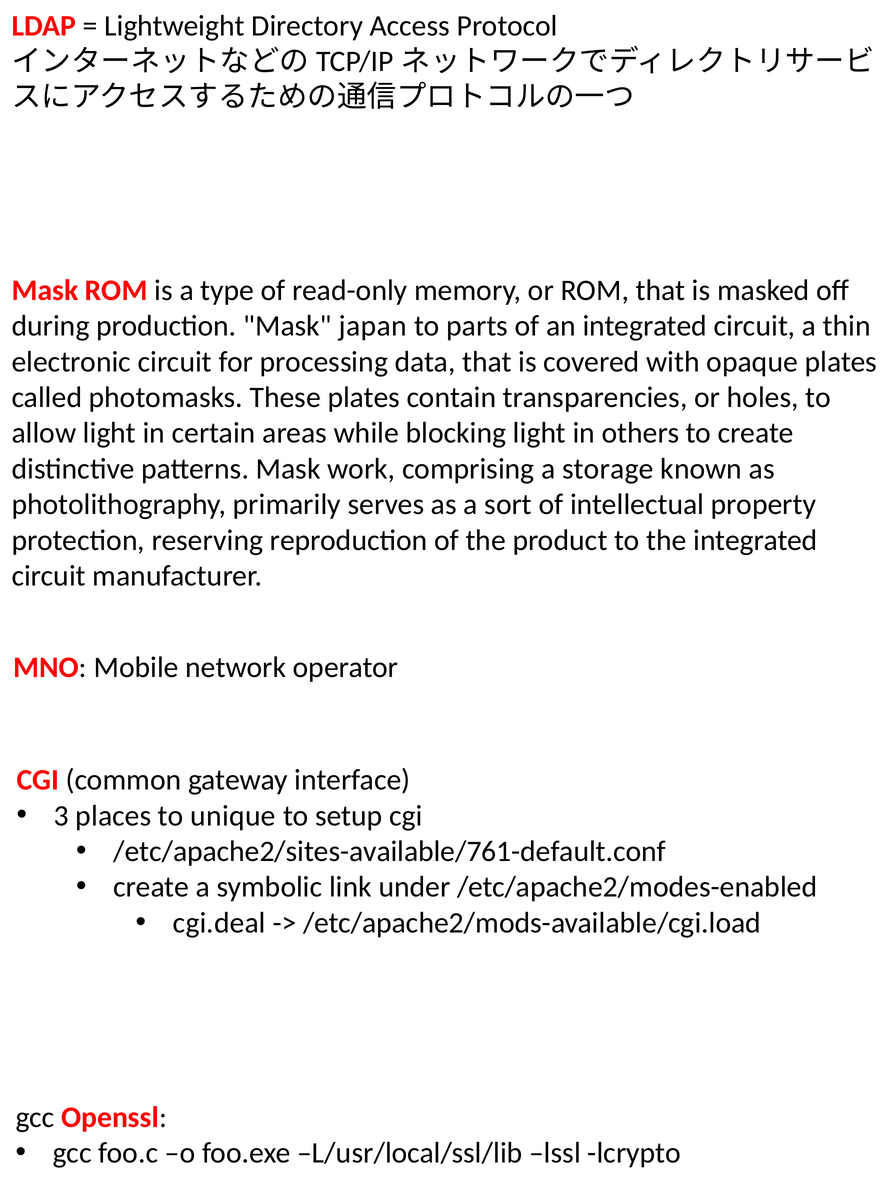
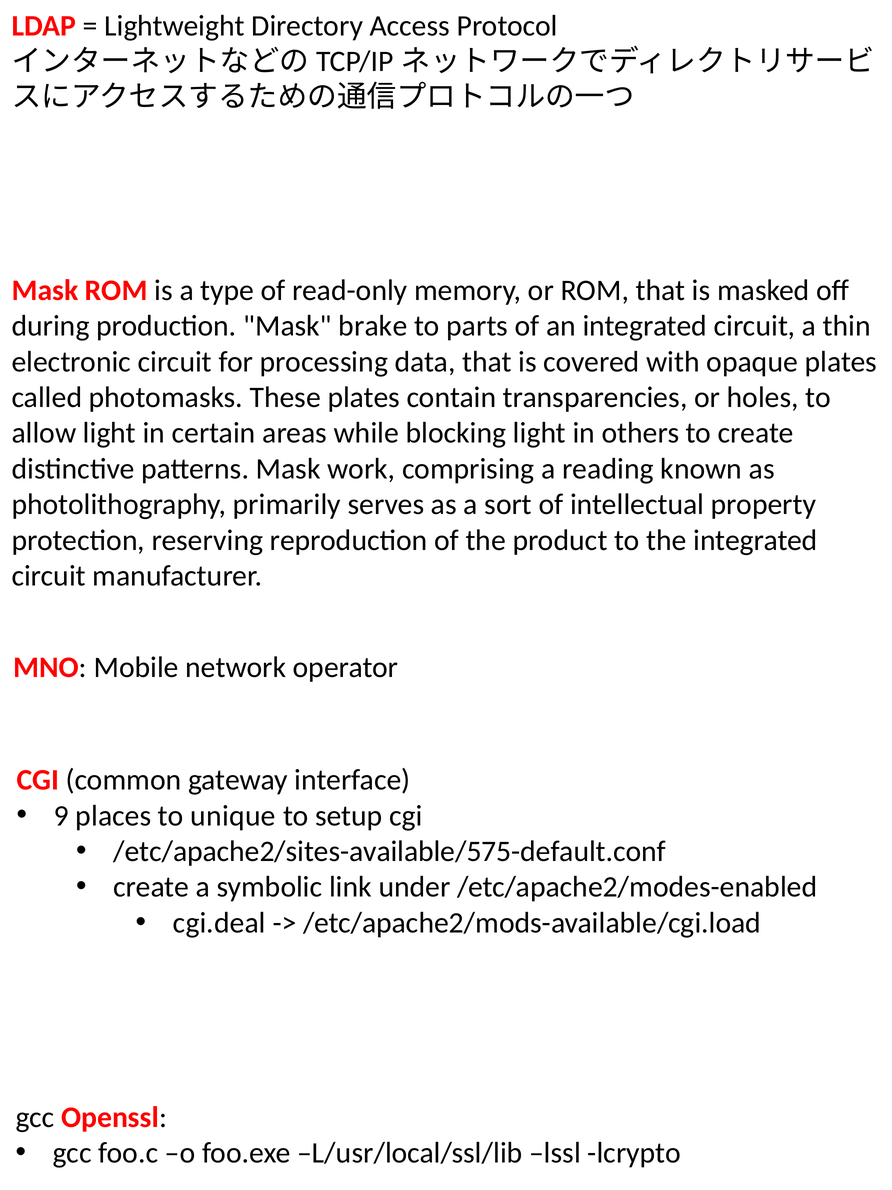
japan: japan -> brake (373, 326)
storage: storage -> reading (608, 469)
3: 3 -> 9 (61, 815)
/etc/apache2/sites-available/761-default.conf: /etc/apache2/sites-available/761-default.conf -> /etc/apache2/sites-available/575-default.conf (390, 851)
